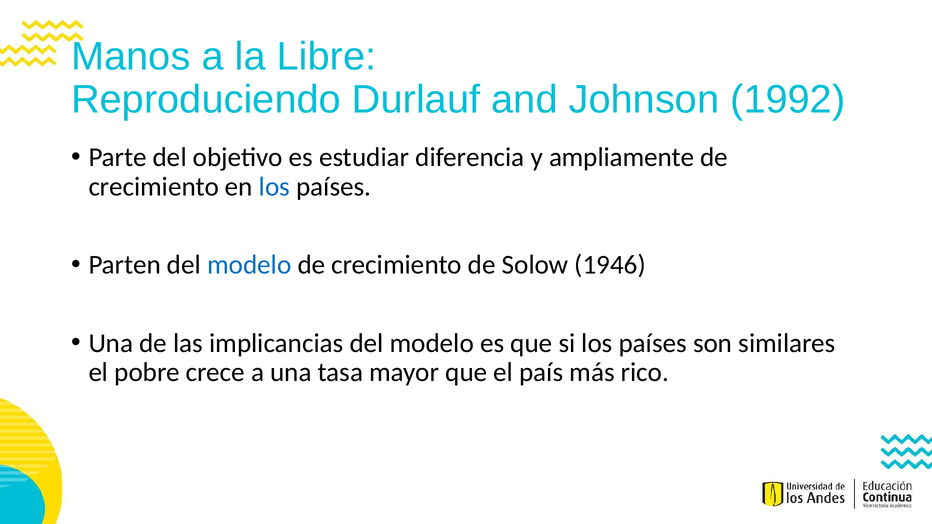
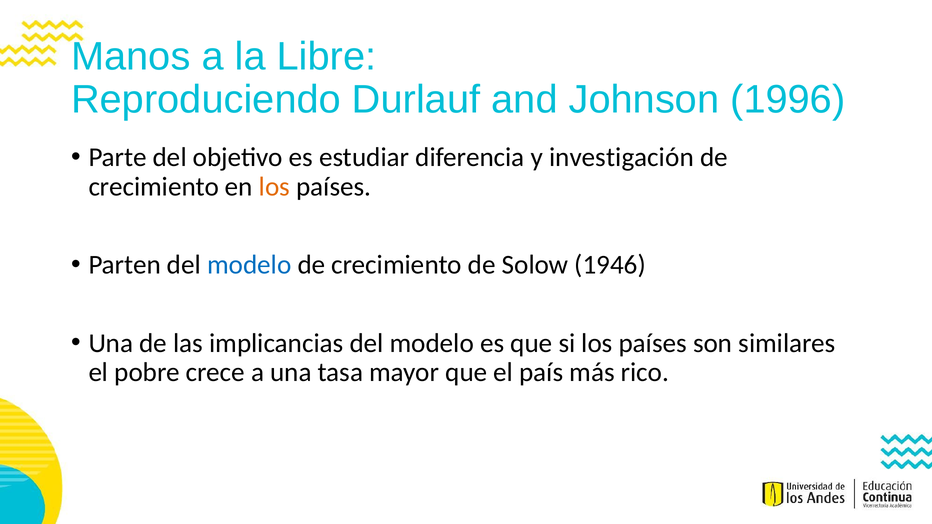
1992: 1992 -> 1996 (788, 100)
ampliamente: ampliamente -> investigación (621, 158)
los colour: blue -> orange (274, 187)
